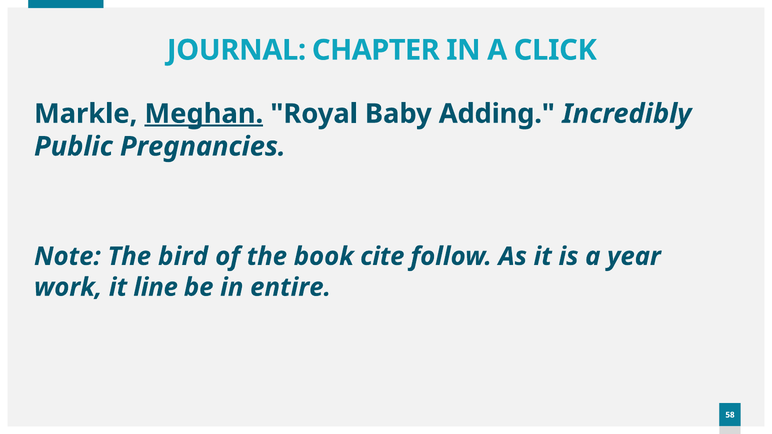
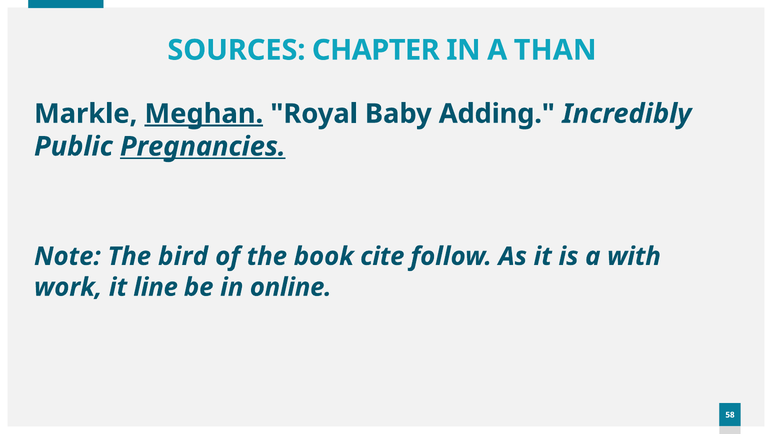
JOURNAL: JOURNAL -> SOURCES (236, 50)
CLICK: CLICK -> THAN (555, 50)
Pregnancies underline: none -> present (203, 147)
year: year -> with (634, 257)
entire: entire -> online (291, 287)
